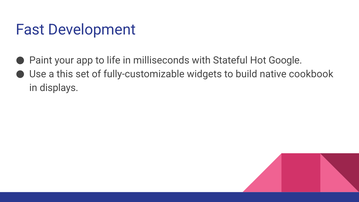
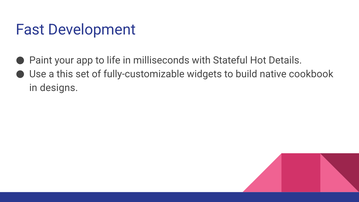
Google: Google -> Details (285, 60)
displays: displays -> designs (59, 88)
